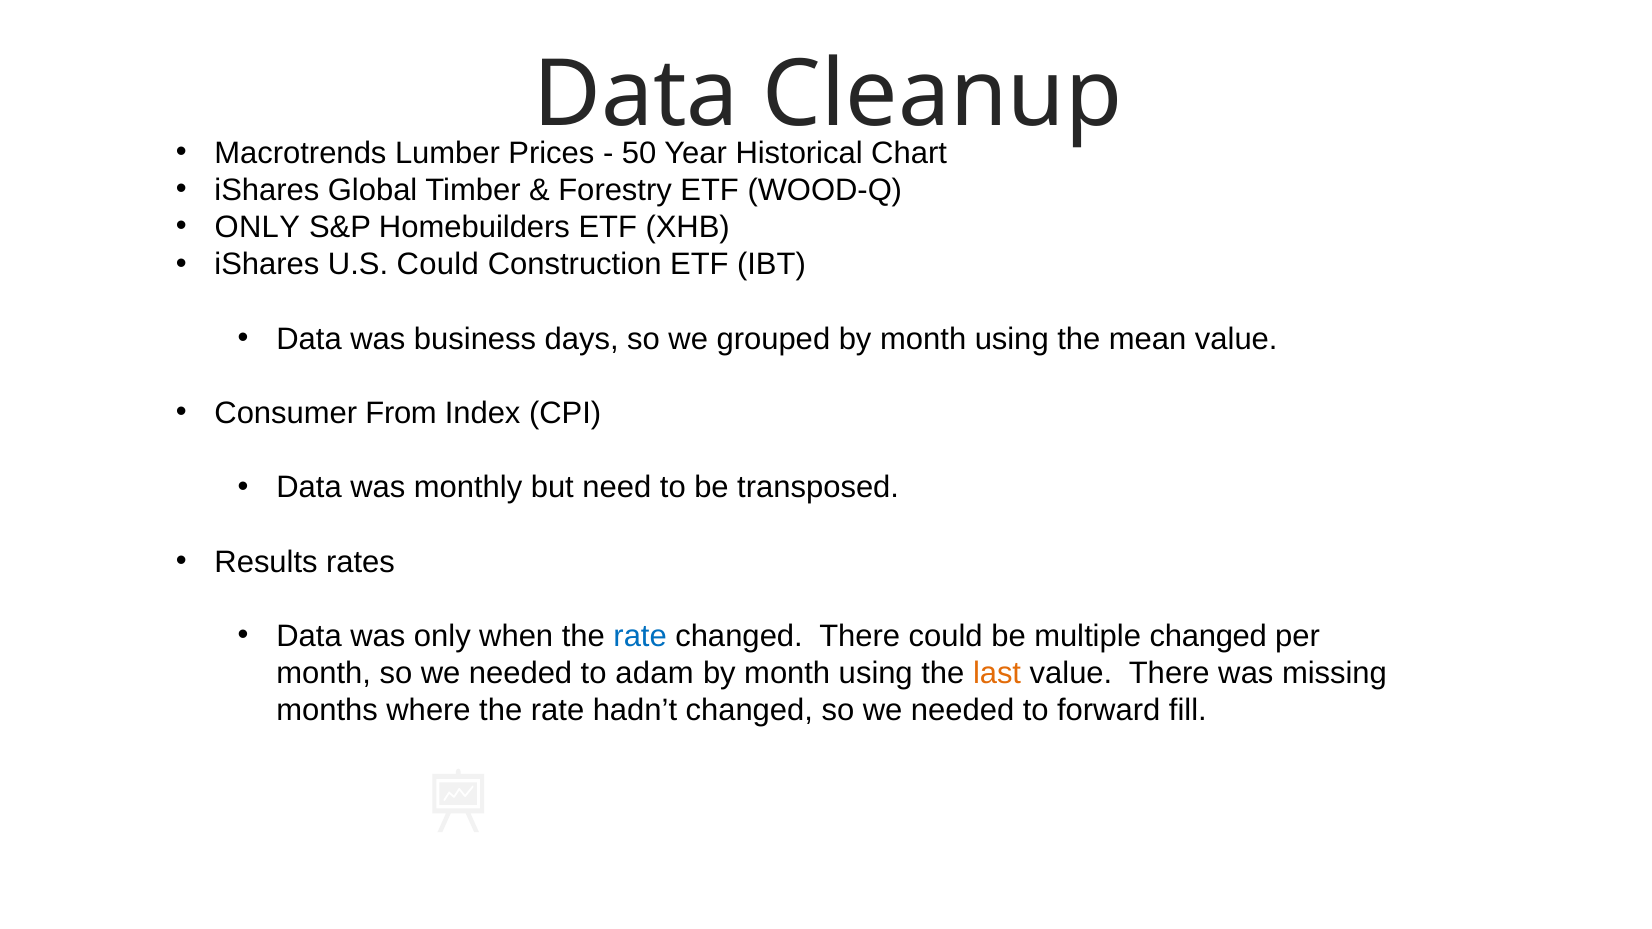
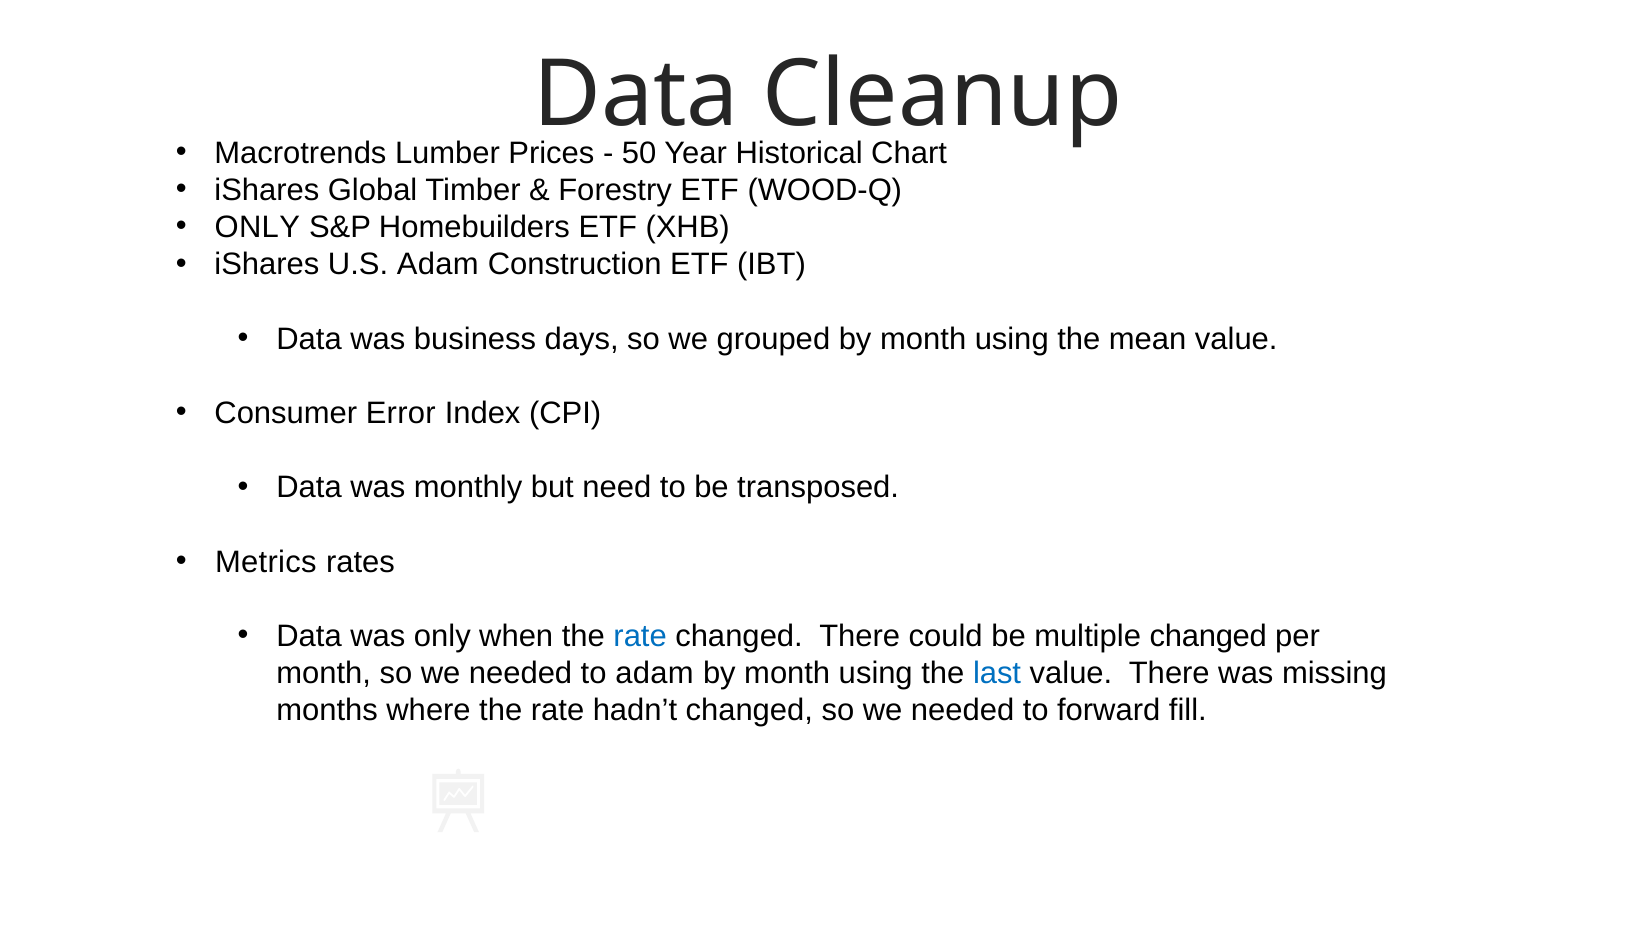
U.S Could: Could -> Adam (438, 265)
From: From -> Error (401, 413)
Results: Results -> Metrics (266, 562)
last colour: orange -> blue (997, 673)
